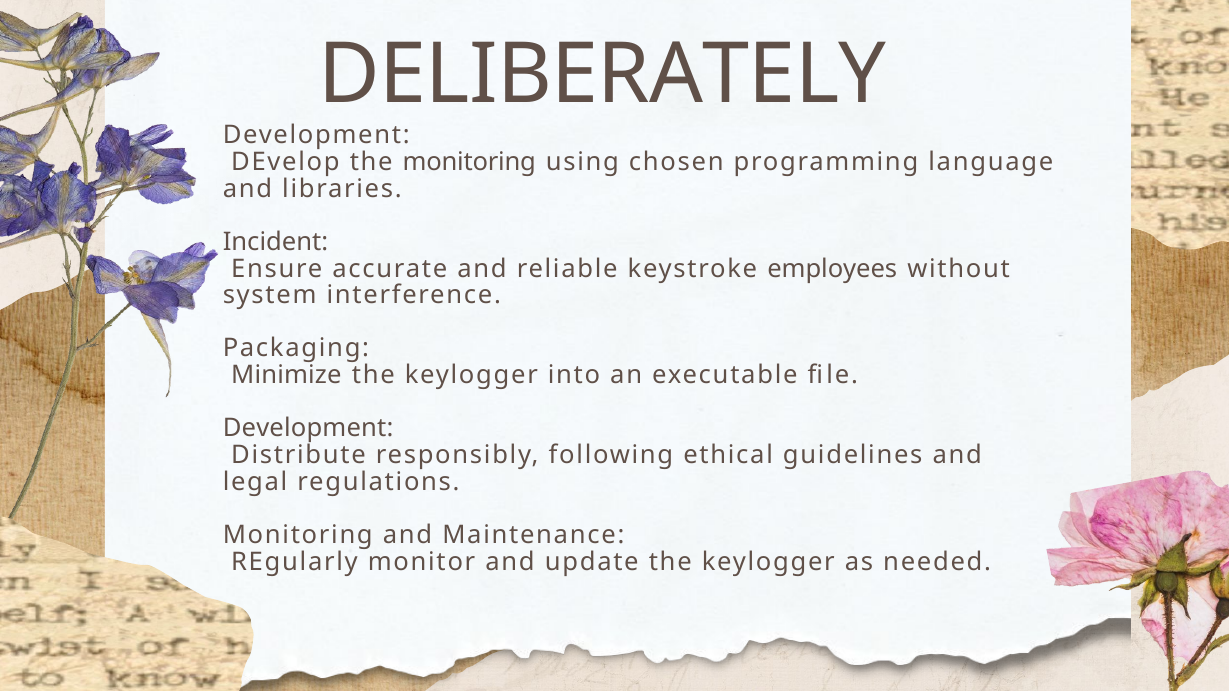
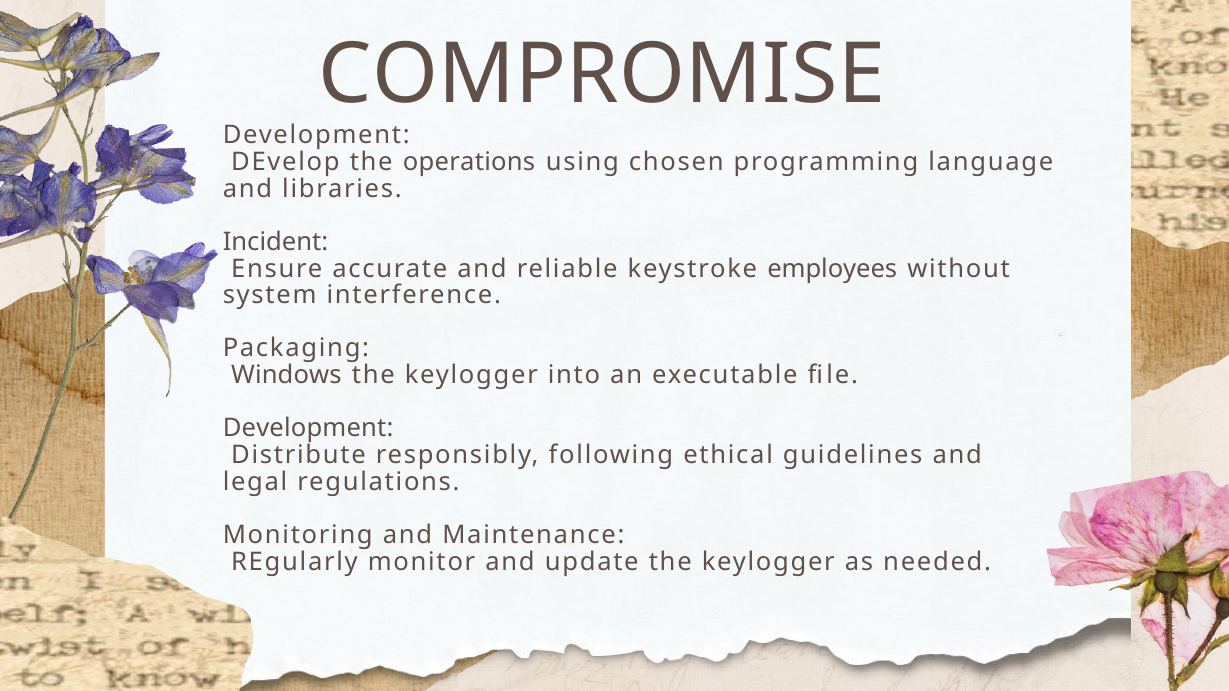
DELIBERATELY: DELIBERATELY -> COMPROMISE (602, 74)
the monitoring: monitoring -> operations (469, 162)
Minimize: Minimize -> Windows (286, 375)
